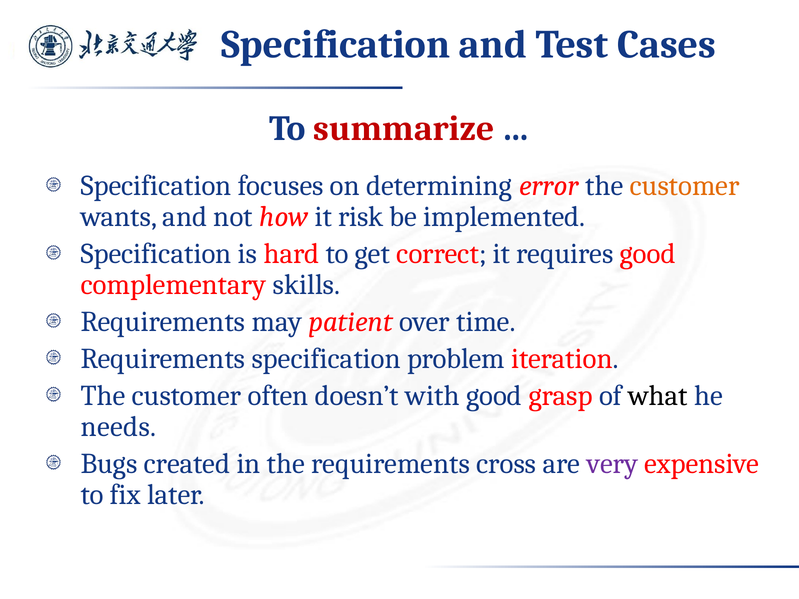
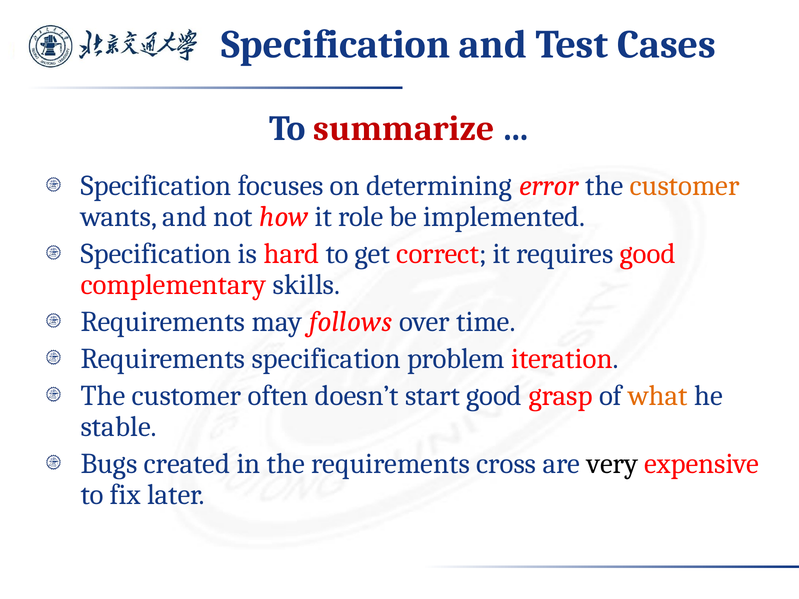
risk: risk -> role (361, 217)
patient: patient -> follows (351, 322)
with: with -> start (432, 396)
what colour: black -> orange (658, 396)
needs: needs -> stable (119, 427)
very colour: purple -> black (613, 464)
